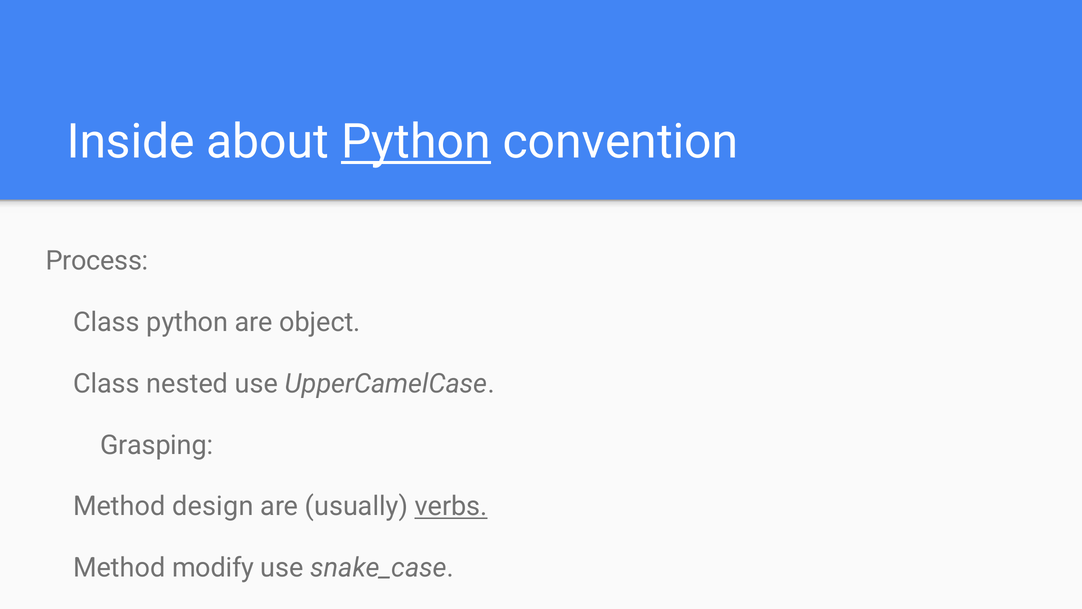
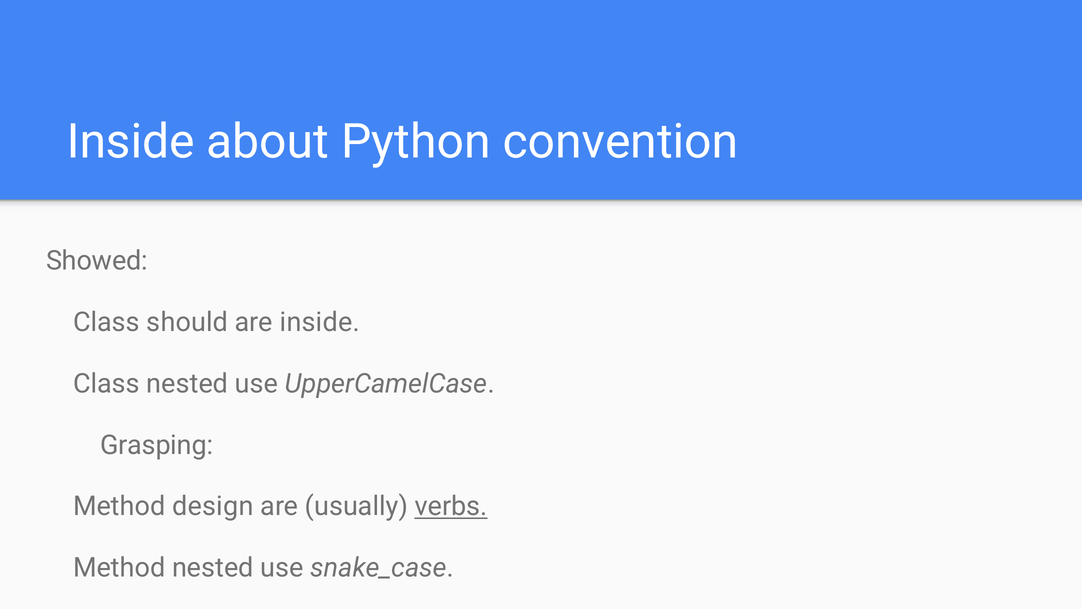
Python underline: present -> none (416, 142)
Process: Process -> Showed (97, 261)
Class python: python -> should (187, 322)
are object: object -> inside (320, 322)
Method modify: modify -> nested (213, 568)
